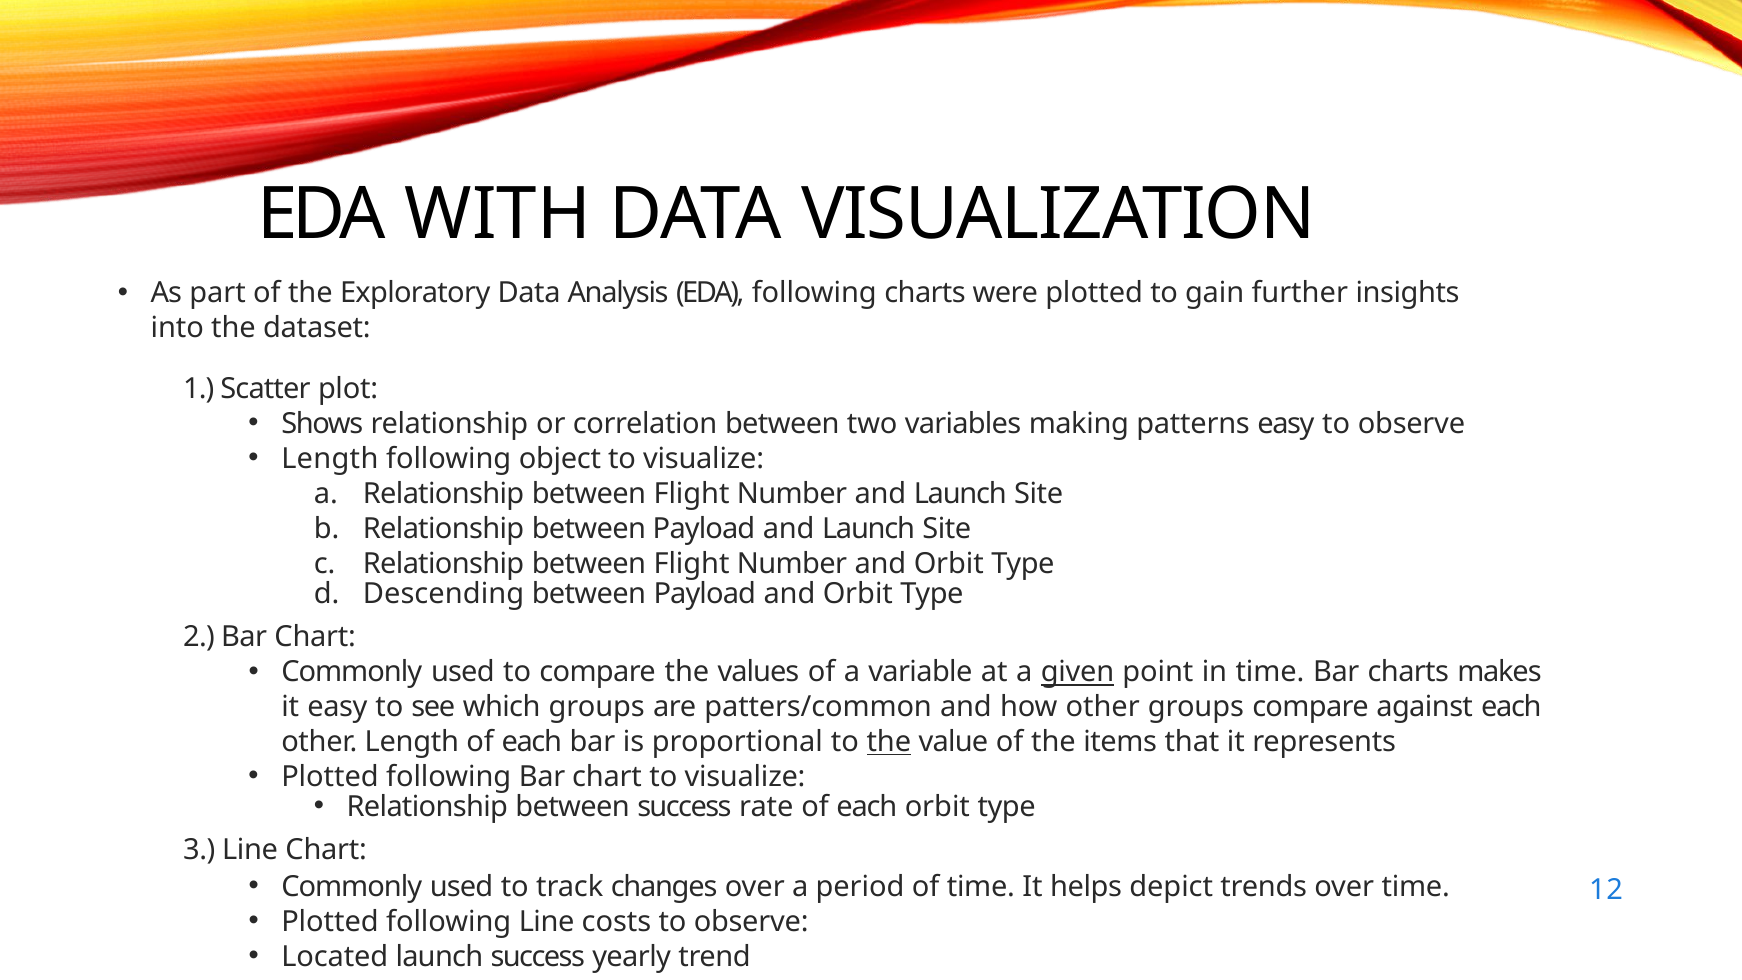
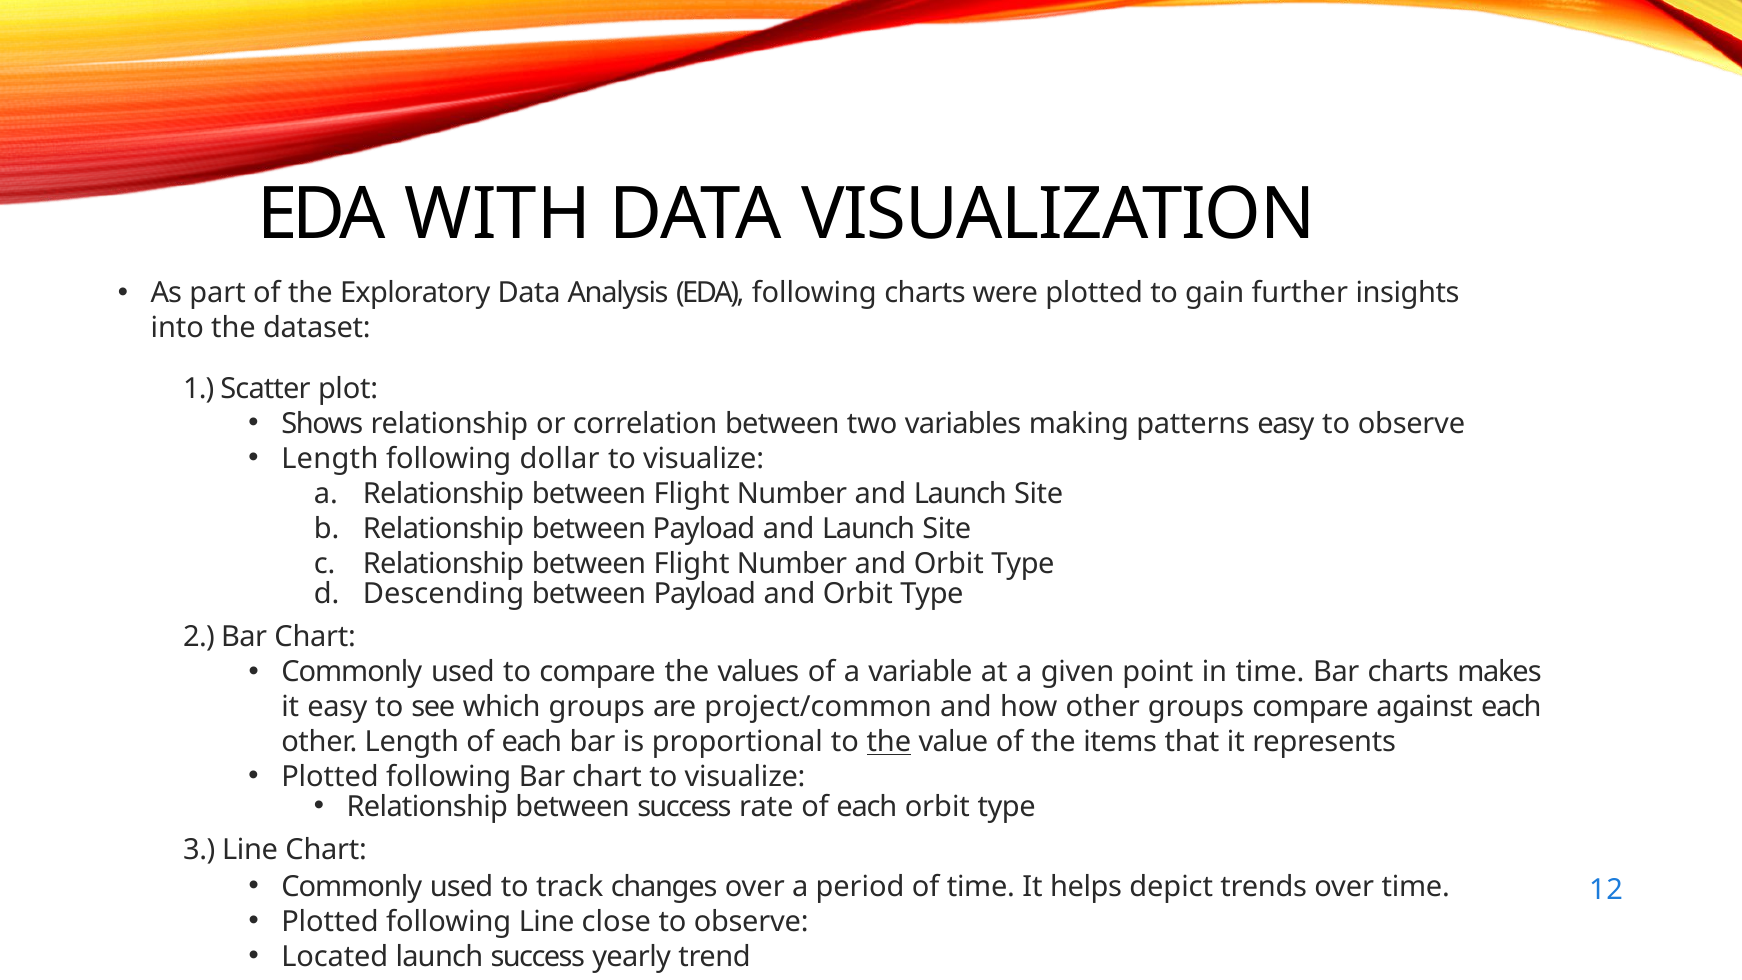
object: object -> dollar (560, 459)
given underline: present -> none (1078, 672)
patters/common: patters/common -> project/common (818, 707)
costs: costs -> close (616, 922)
